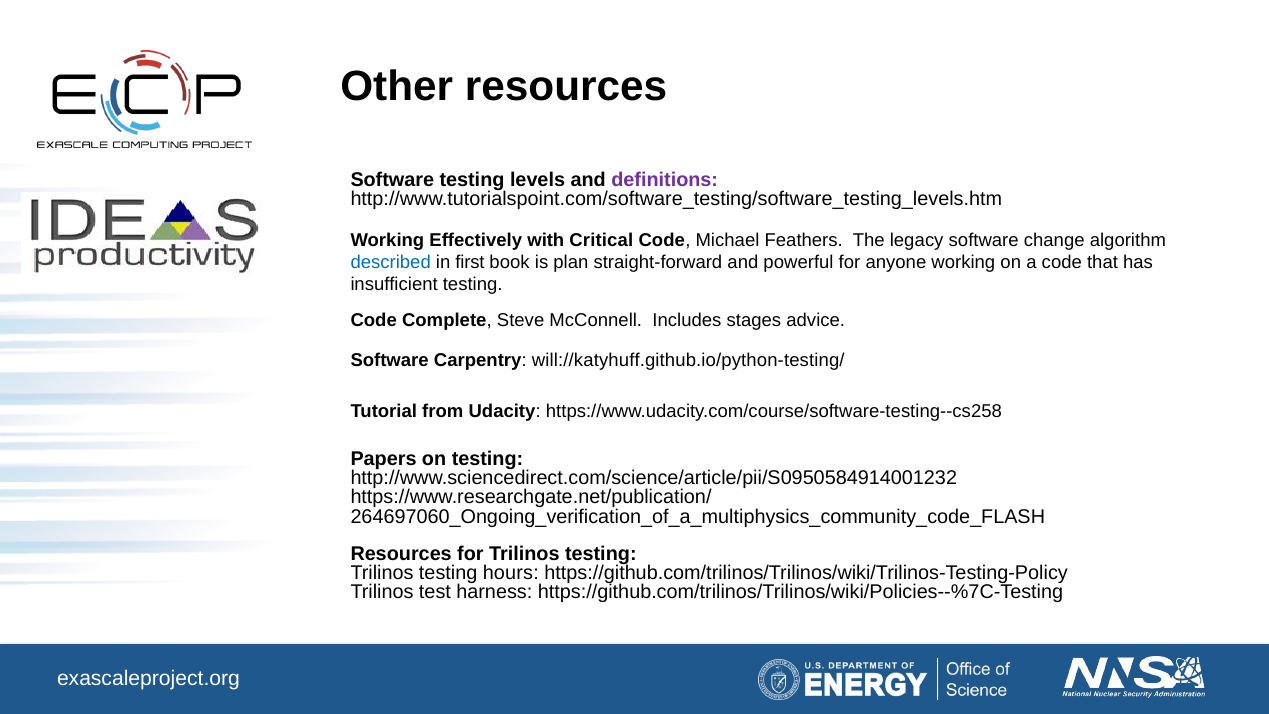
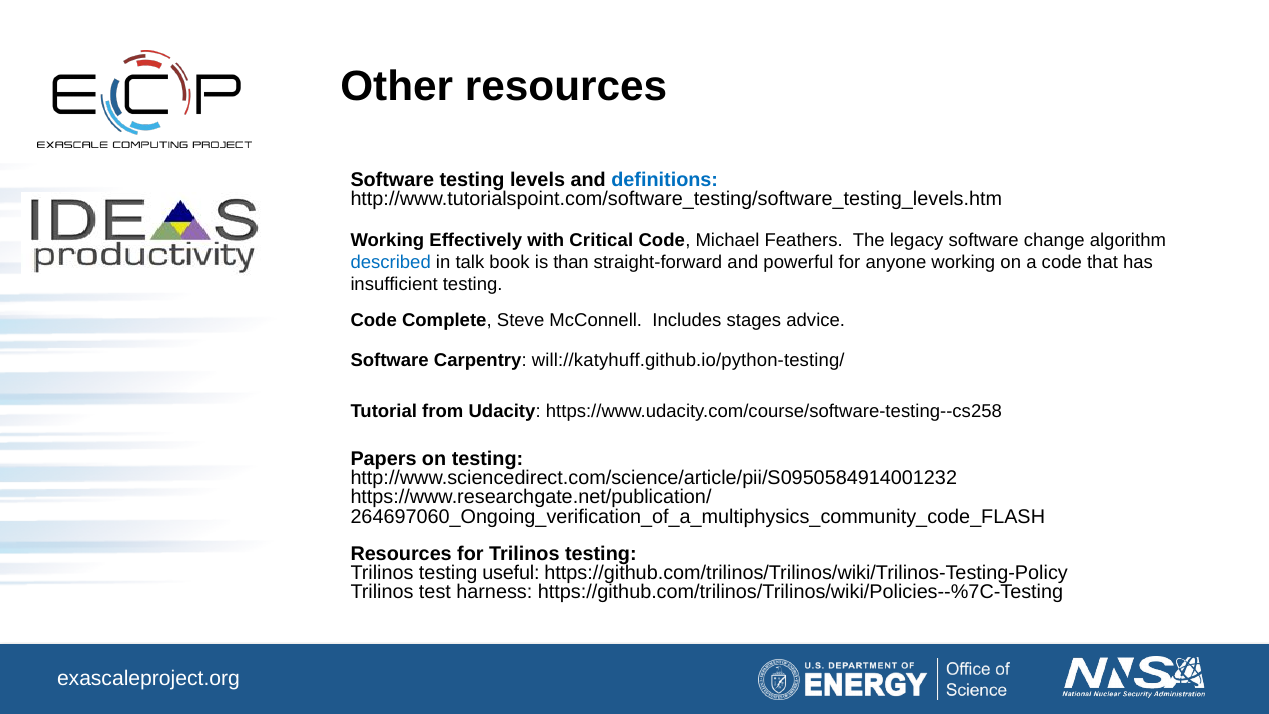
definitions colour: purple -> blue (665, 180)
first: first -> talk (470, 262)
plan: plan -> than (571, 262)
hours: hours -> useful (511, 573)
